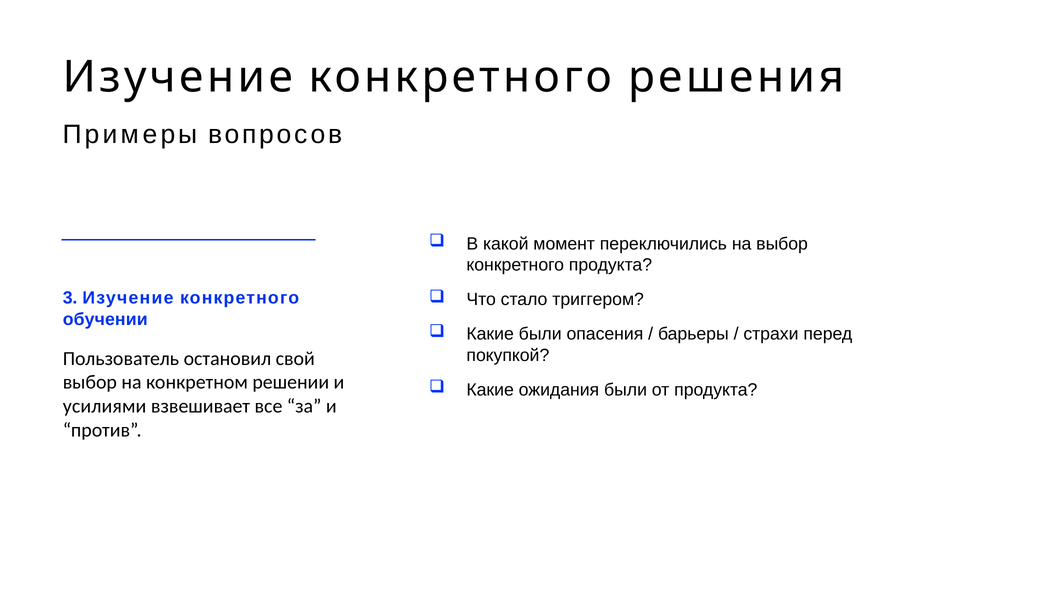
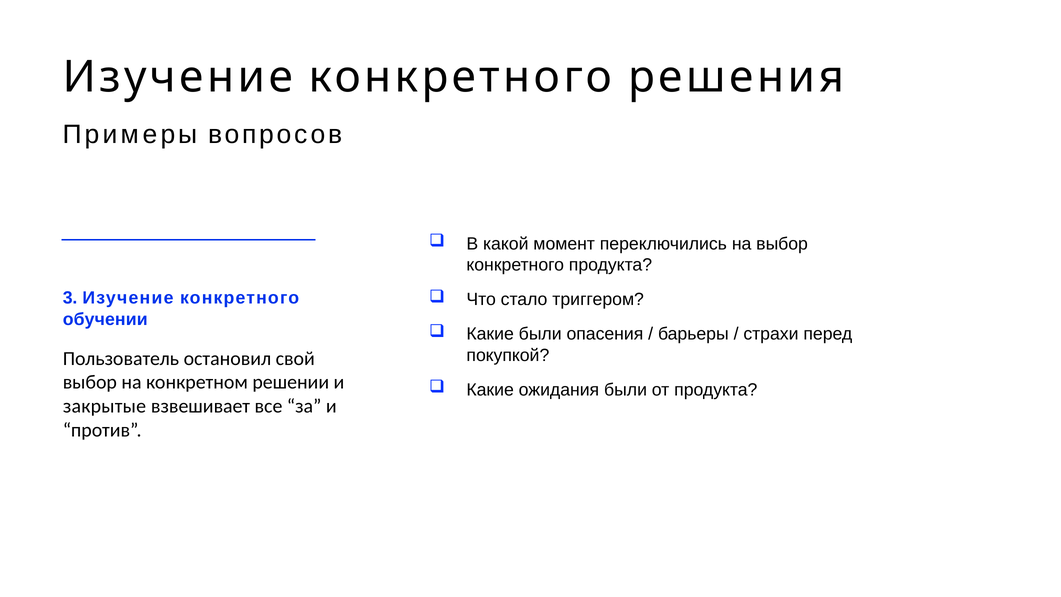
усилиями: усилиями -> закрытые (105, 406)
